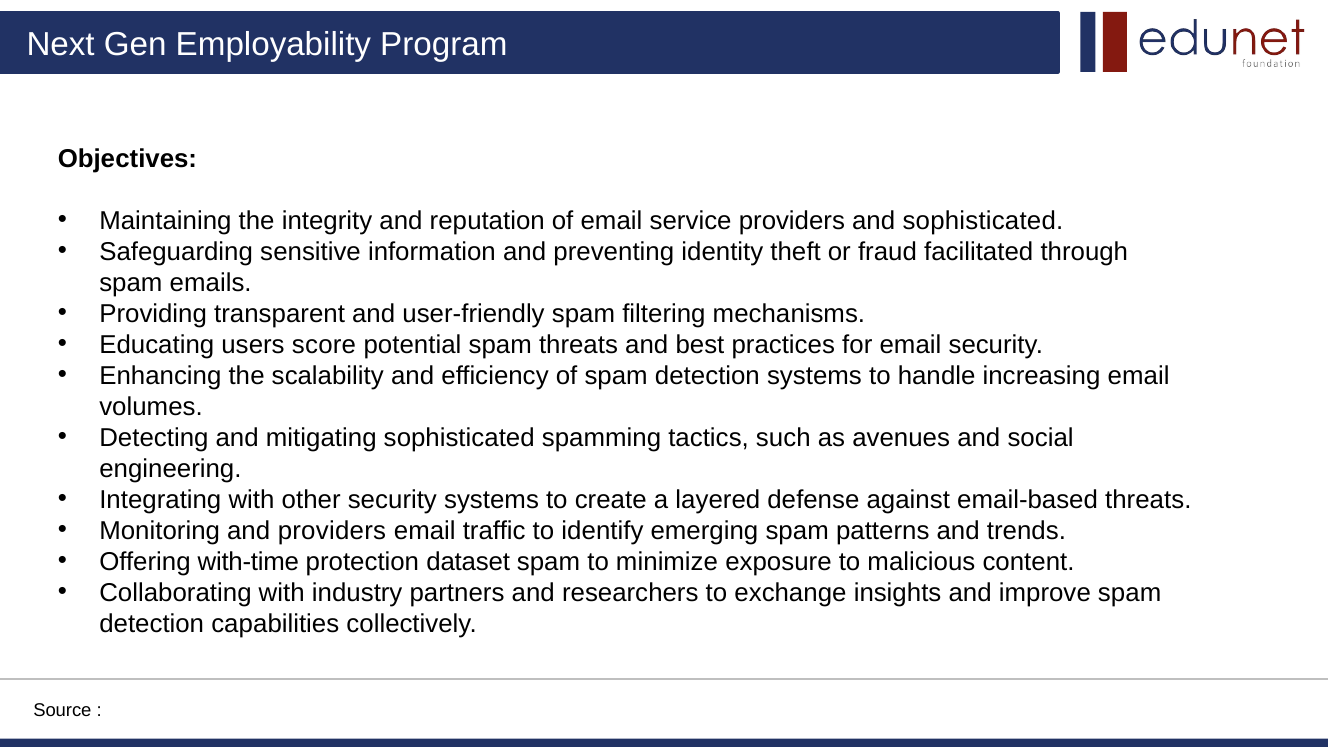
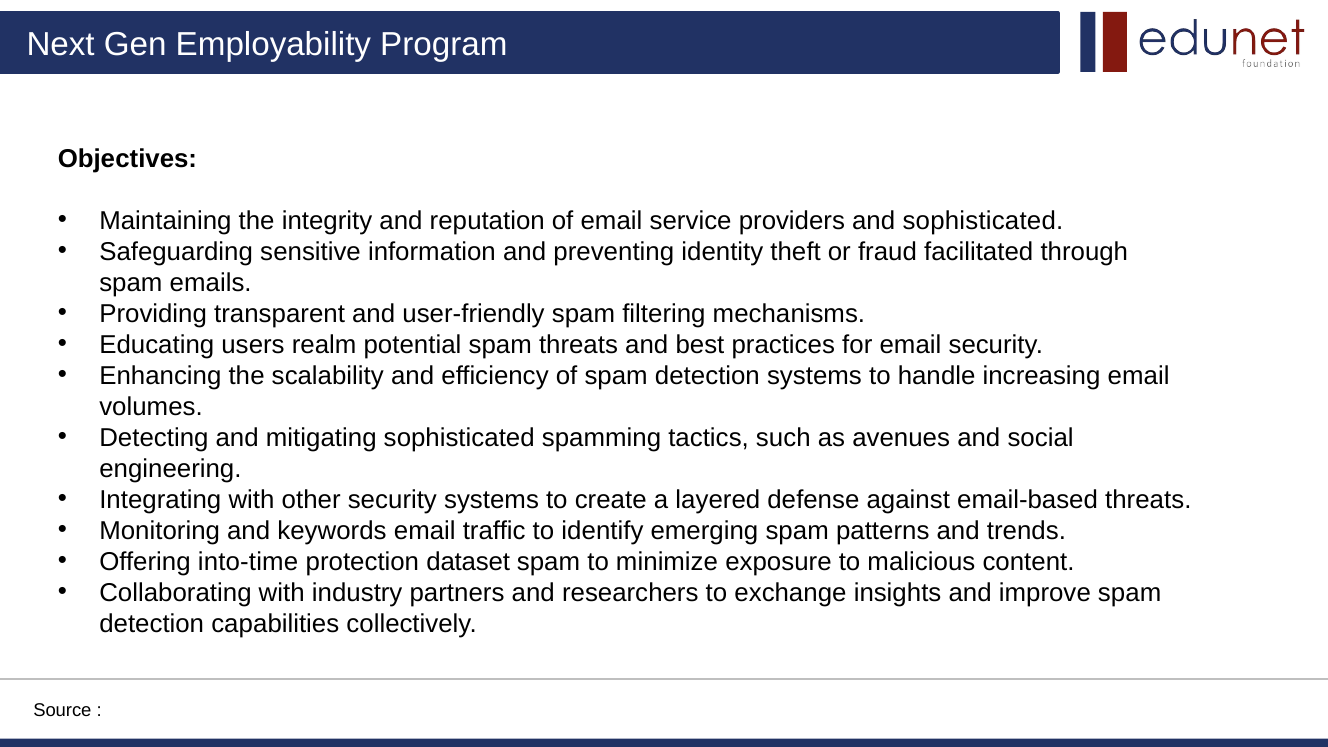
score: score -> realm (324, 345)
and providers: providers -> keywords (332, 531)
with-time: with-time -> into-time (248, 562)
